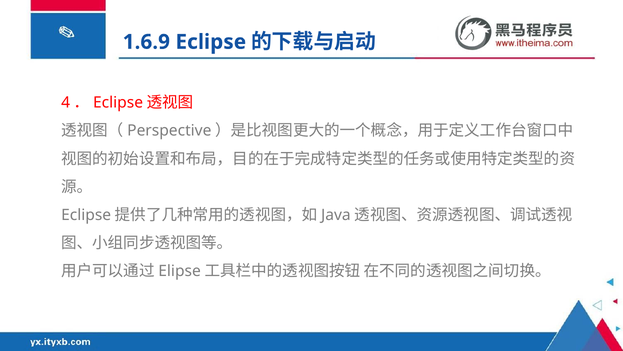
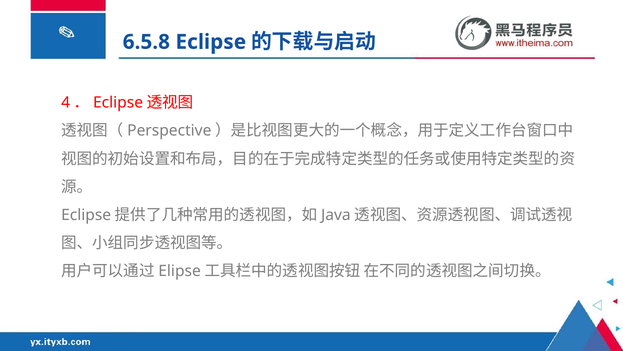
1.6.9: 1.6.9 -> 6.5.8 (146, 42)
